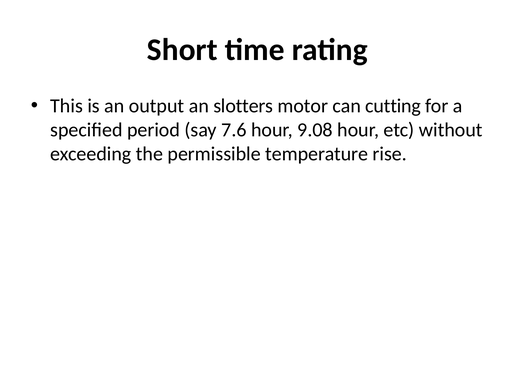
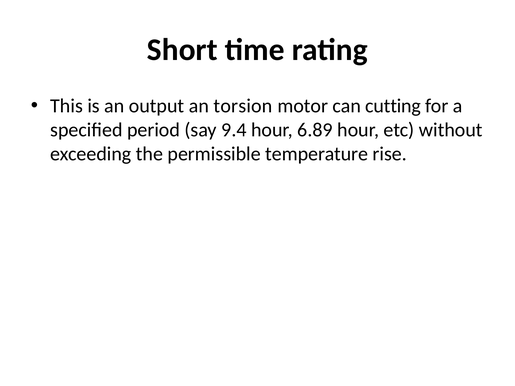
slotters: slotters -> torsion (243, 106)
7.6: 7.6 -> 9.4 (234, 130)
9.08: 9.08 -> 6.89 (315, 130)
